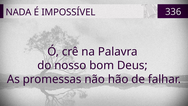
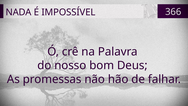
336: 336 -> 366 (173, 12)
